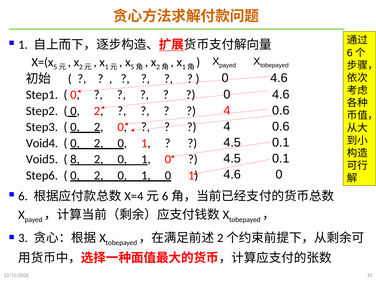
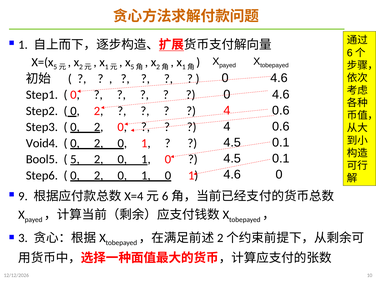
Void5: Void5 -> Bool5 (42, 159)
8: 8 -> 5 (75, 159)
6: 6 -> 9 (23, 196)
